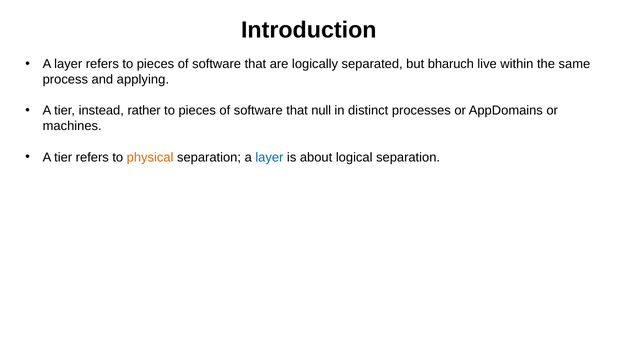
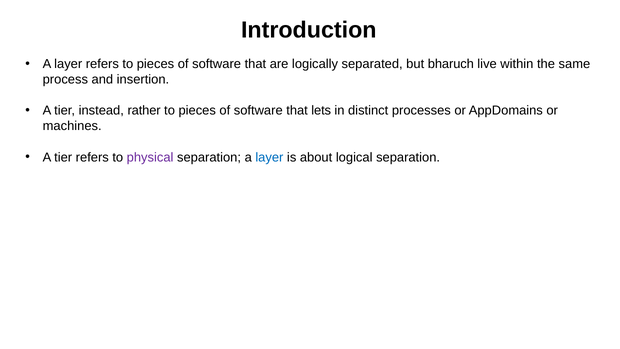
applying: applying -> insertion (143, 80)
null: null -> lets (321, 111)
physical colour: orange -> purple (150, 157)
